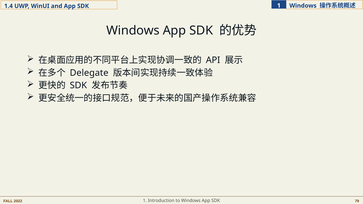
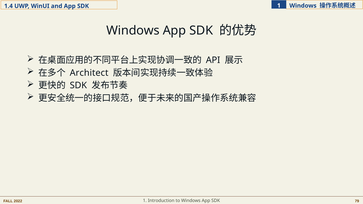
Delegate: Delegate -> Architect (89, 73)
